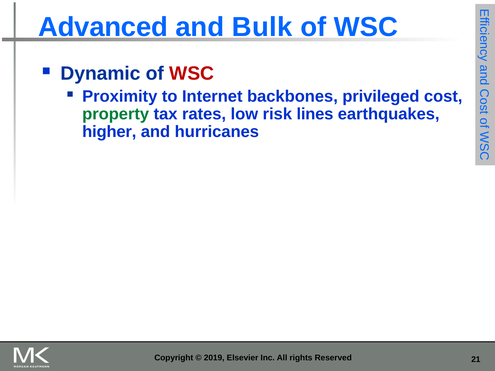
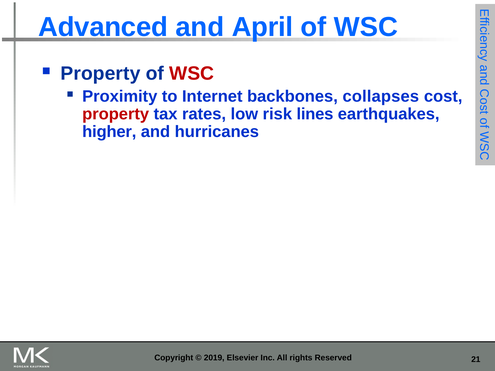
Bulk: Bulk -> April (262, 27)
Dynamic: Dynamic -> Property (101, 74)
privileged: privileged -> collapses (381, 96)
property colour: green -> red (116, 114)
